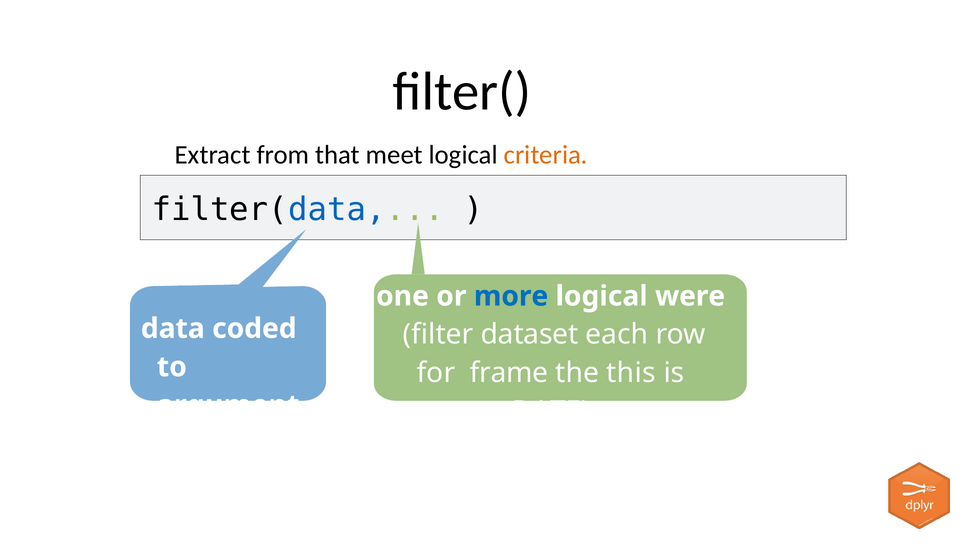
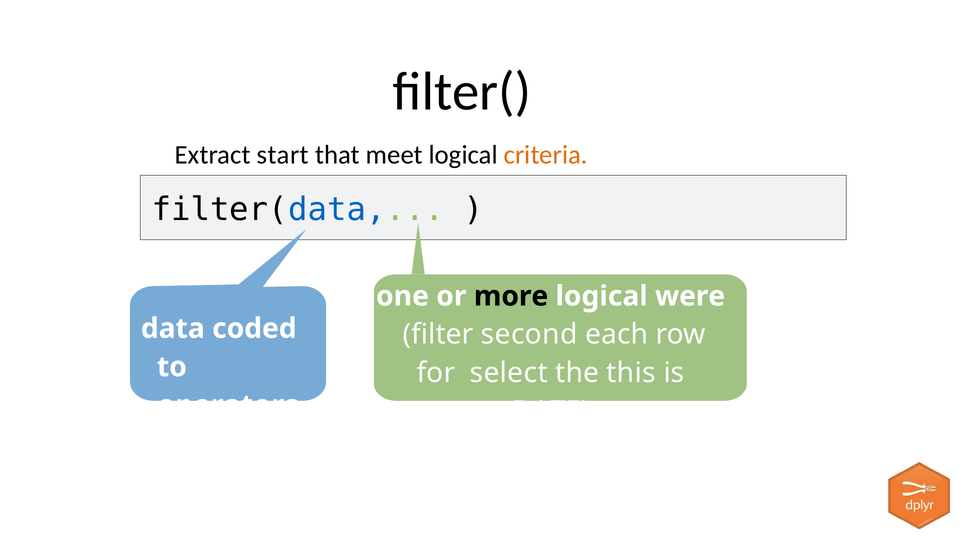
from: from -> start (283, 155)
more colour: blue -> black (511, 296)
dataset: dataset -> second (529, 335)
frame: frame -> select (509, 373)
argument: argument -> operators (228, 405)
